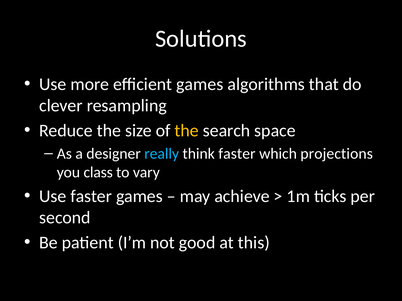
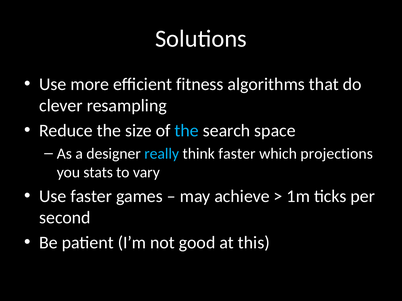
efficient games: games -> fitness (200, 84)
the colour: yellow -> light blue (187, 131)
class: class -> stats (98, 173)
